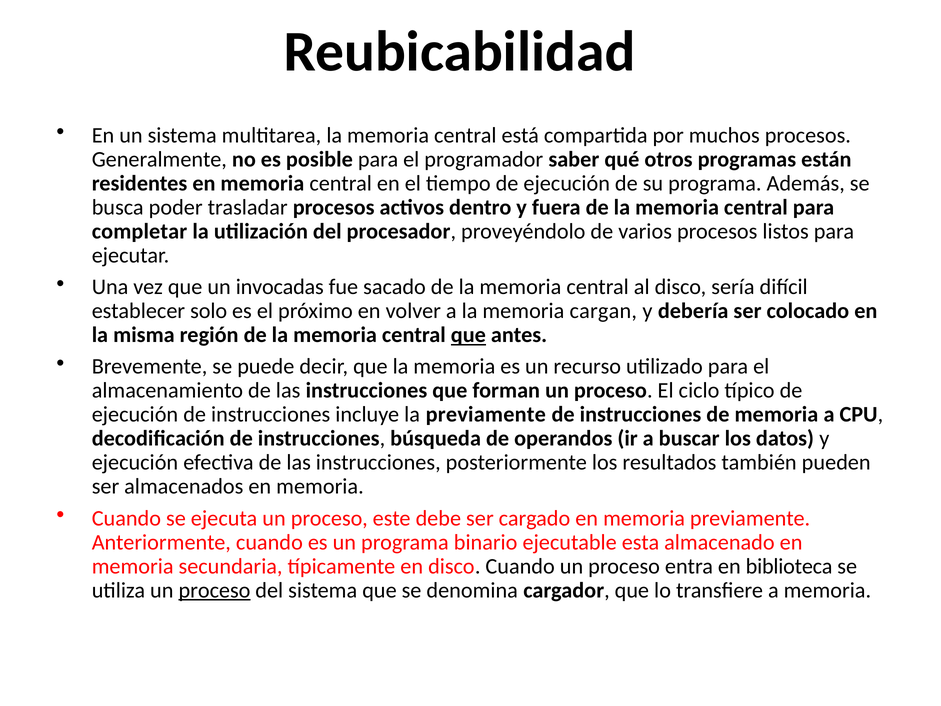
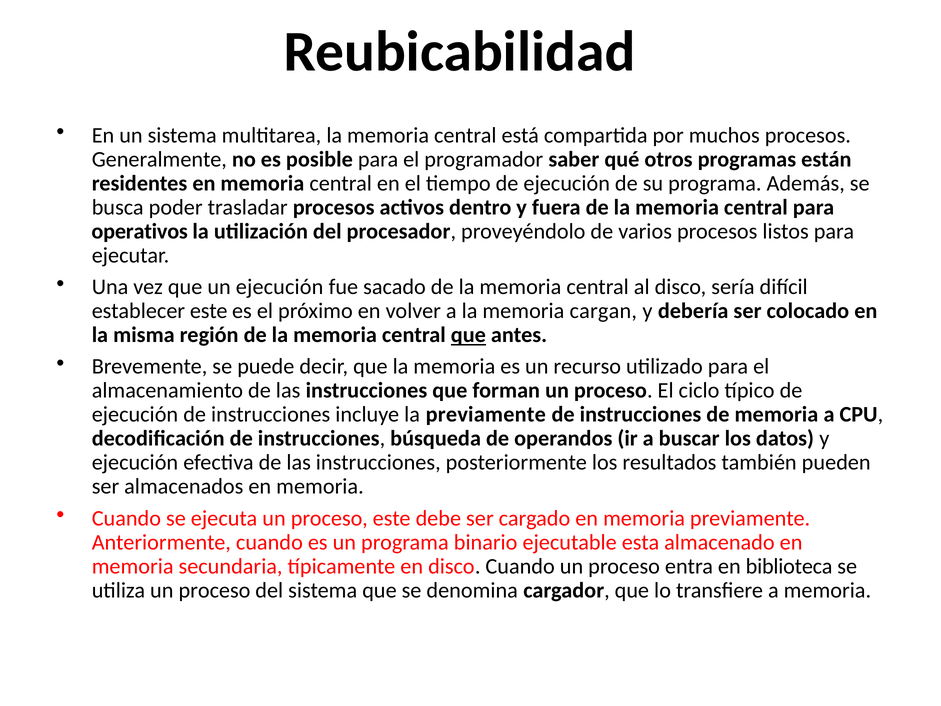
completar: completar -> operativos (140, 231)
un invocadas: invocadas -> ejecución (280, 287)
establecer solo: solo -> este (209, 311)
proceso underline: present -> none (214, 590)
